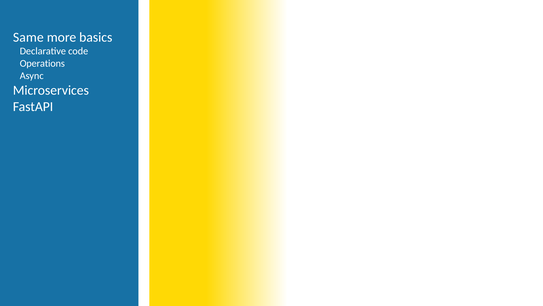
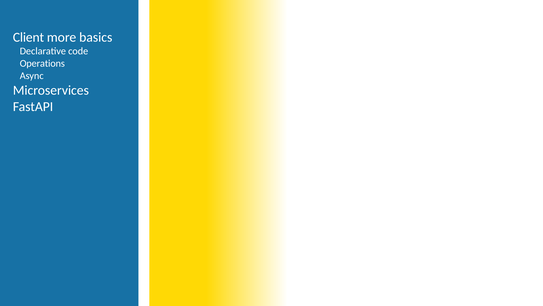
Same: Same -> Client (28, 37)
